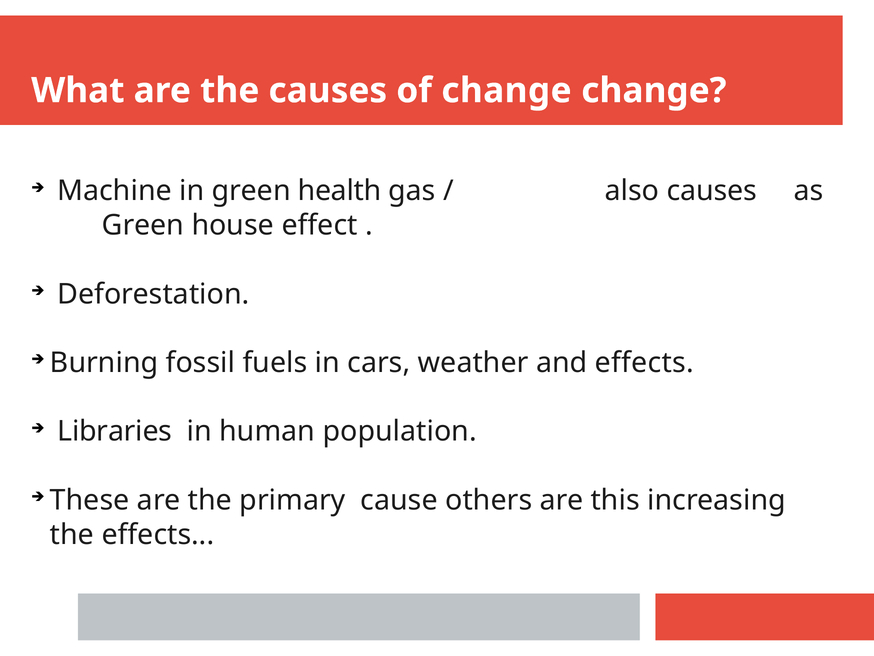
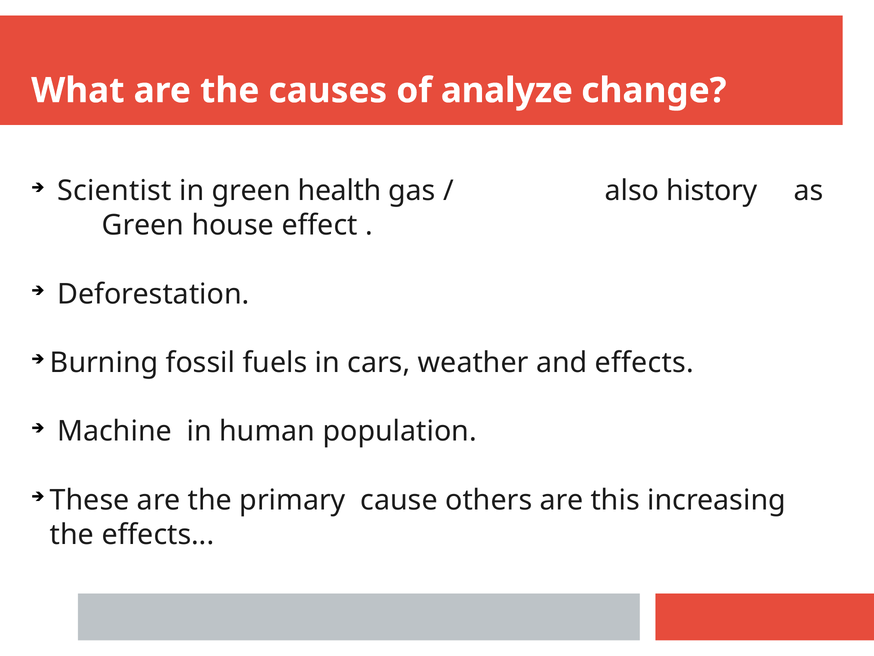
of change: change -> analyze (507, 91)
Machine: Machine -> Scientist (114, 191)
also causes: causes -> history (712, 191)
Libraries: Libraries -> Machine (115, 431)
